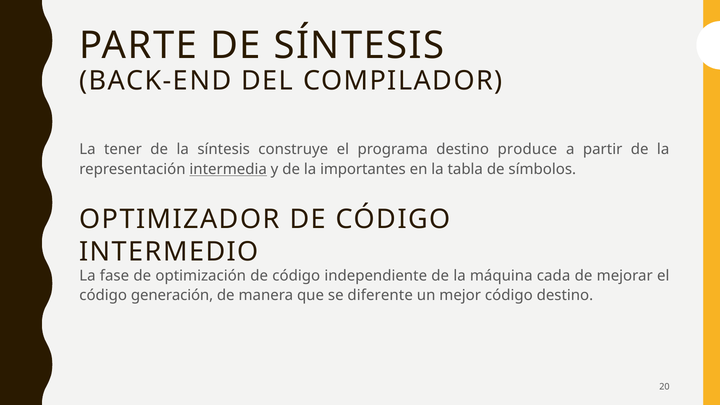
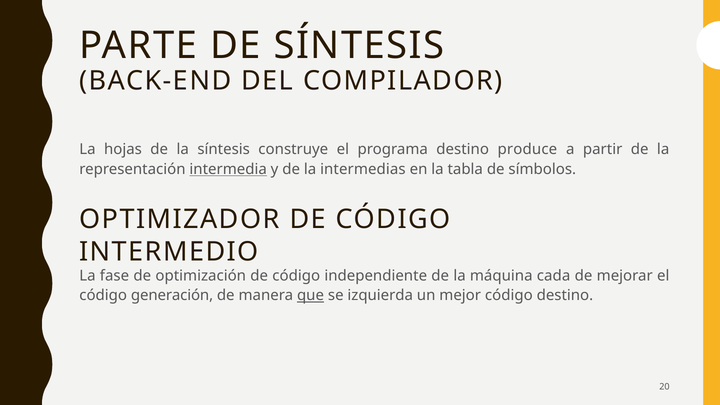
tener: tener -> hojas (123, 150)
importantes: importantes -> intermedias (363, 169)
que underline: none -> present (311, 295)
diferente: diferente -> izquierda (380, 295)
